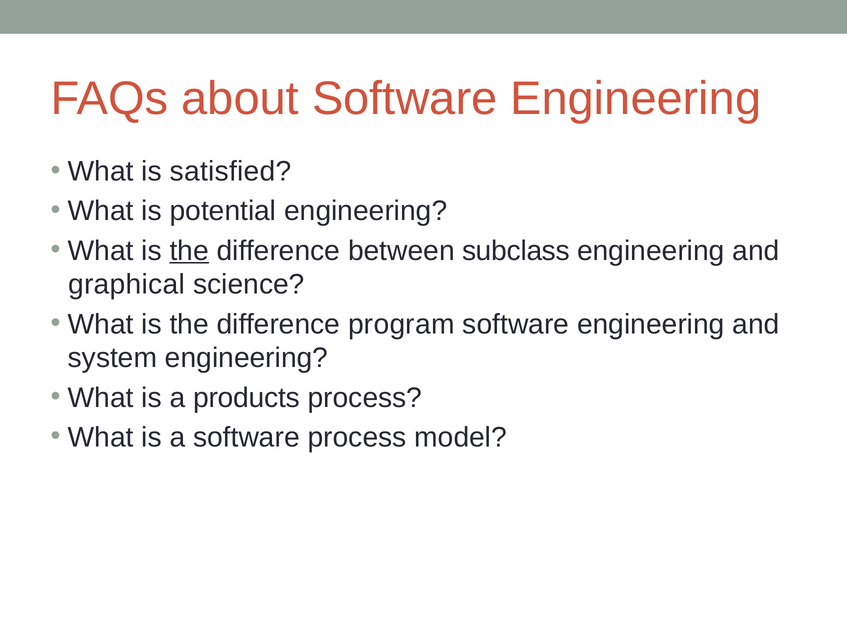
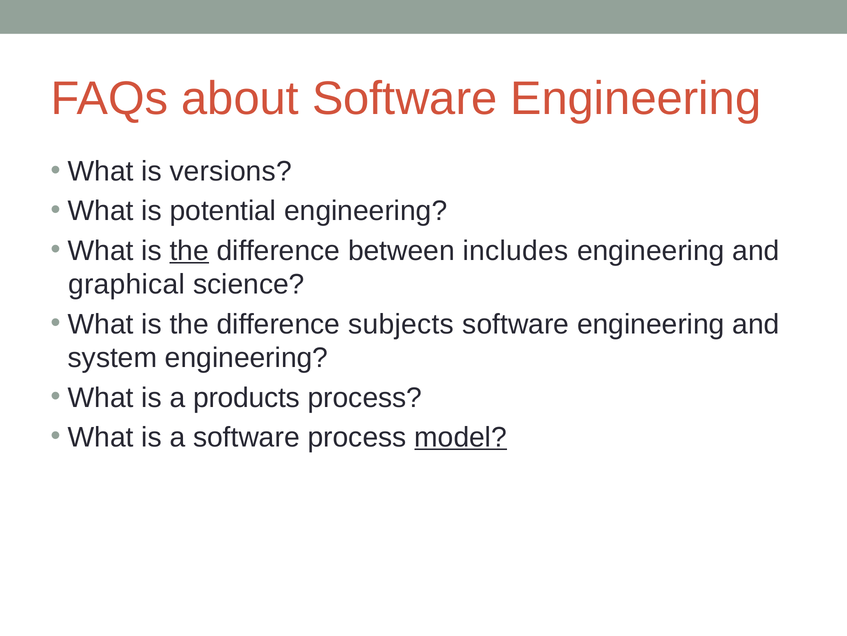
satisfied: satisfied -> versions (231, 171)
subclass: subclass -> includes (516, 250)
program: program -> subjects (401, 324)
model underline: none -> present (461, 437)
